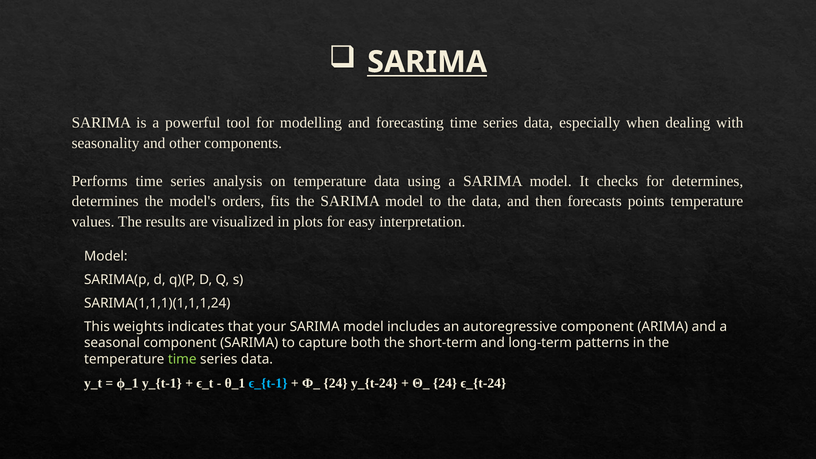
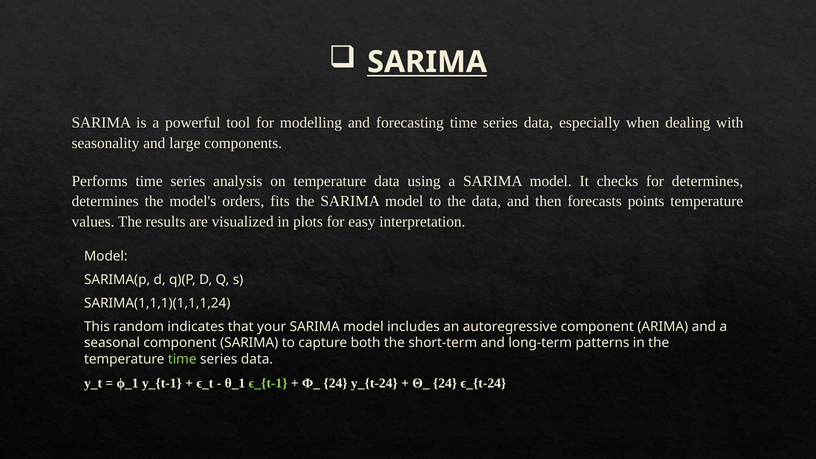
other: other -> large (185, 143)
weights: weights -> random (139, 327)
ϵ_{t-1 colour: light blue -> light green (268, 383)
